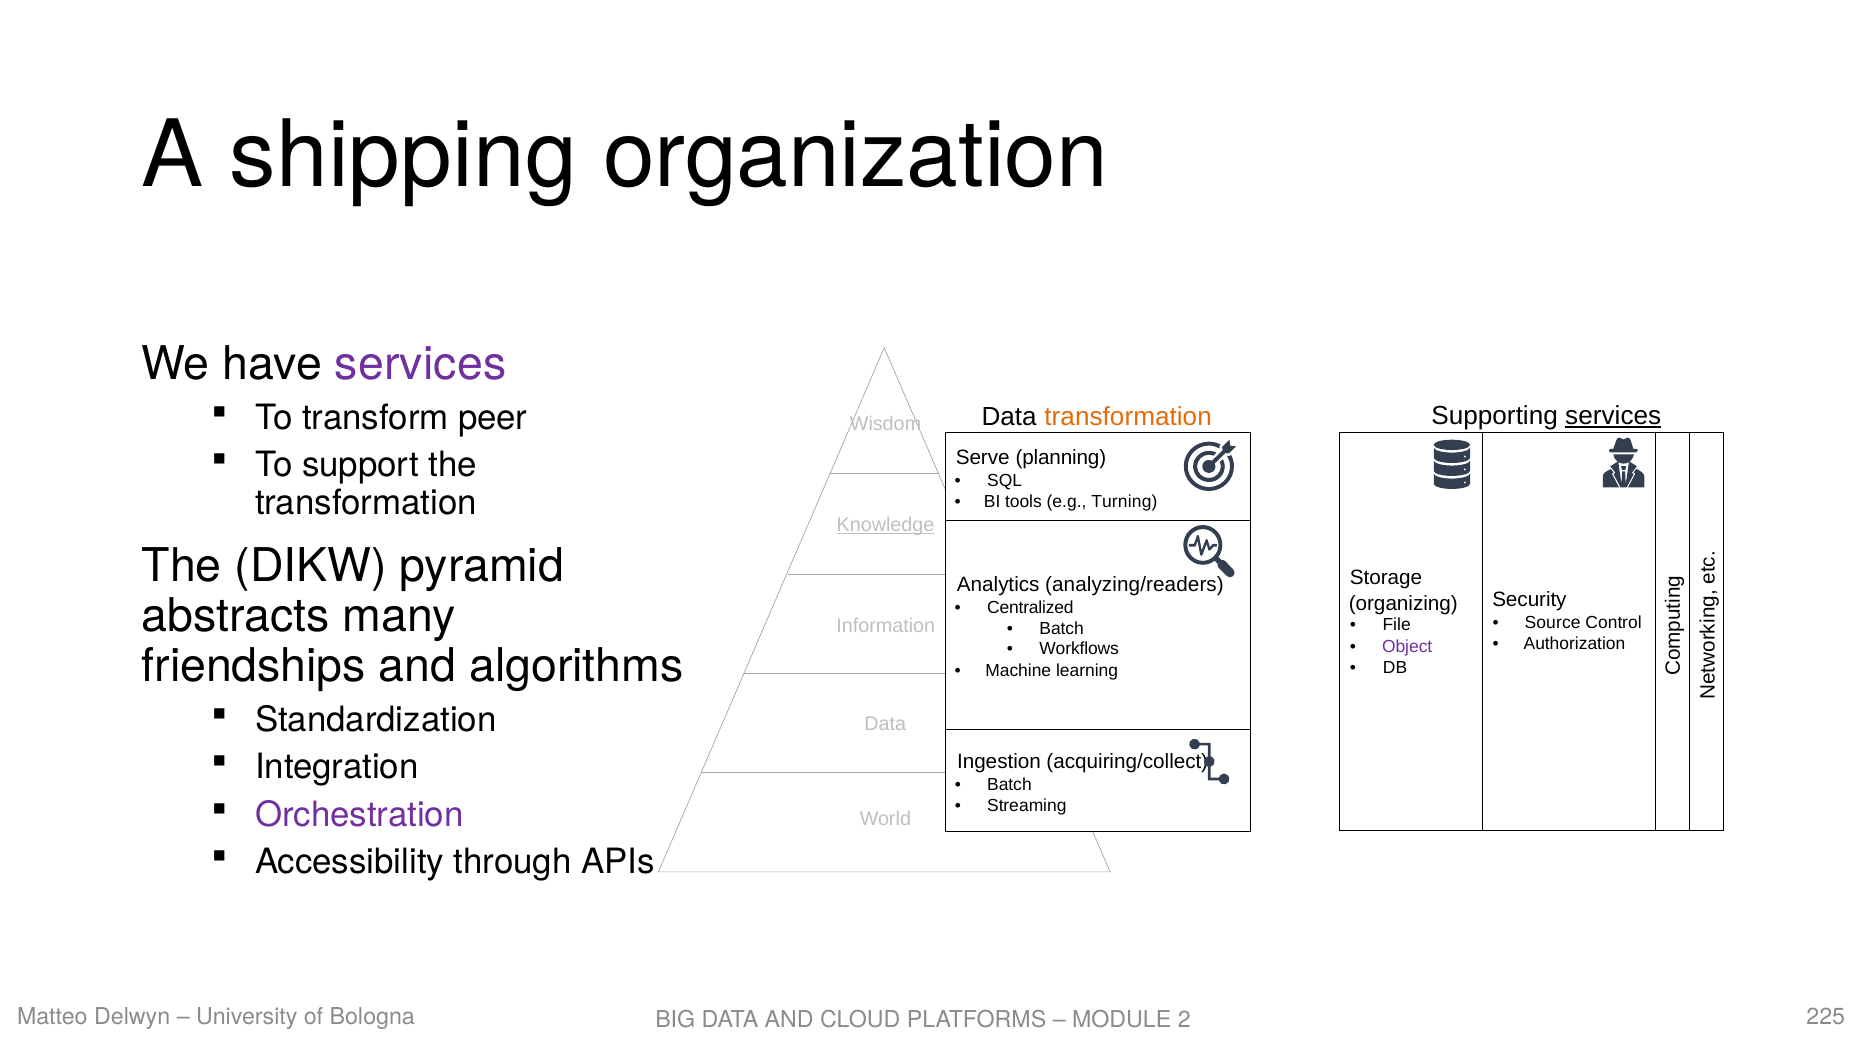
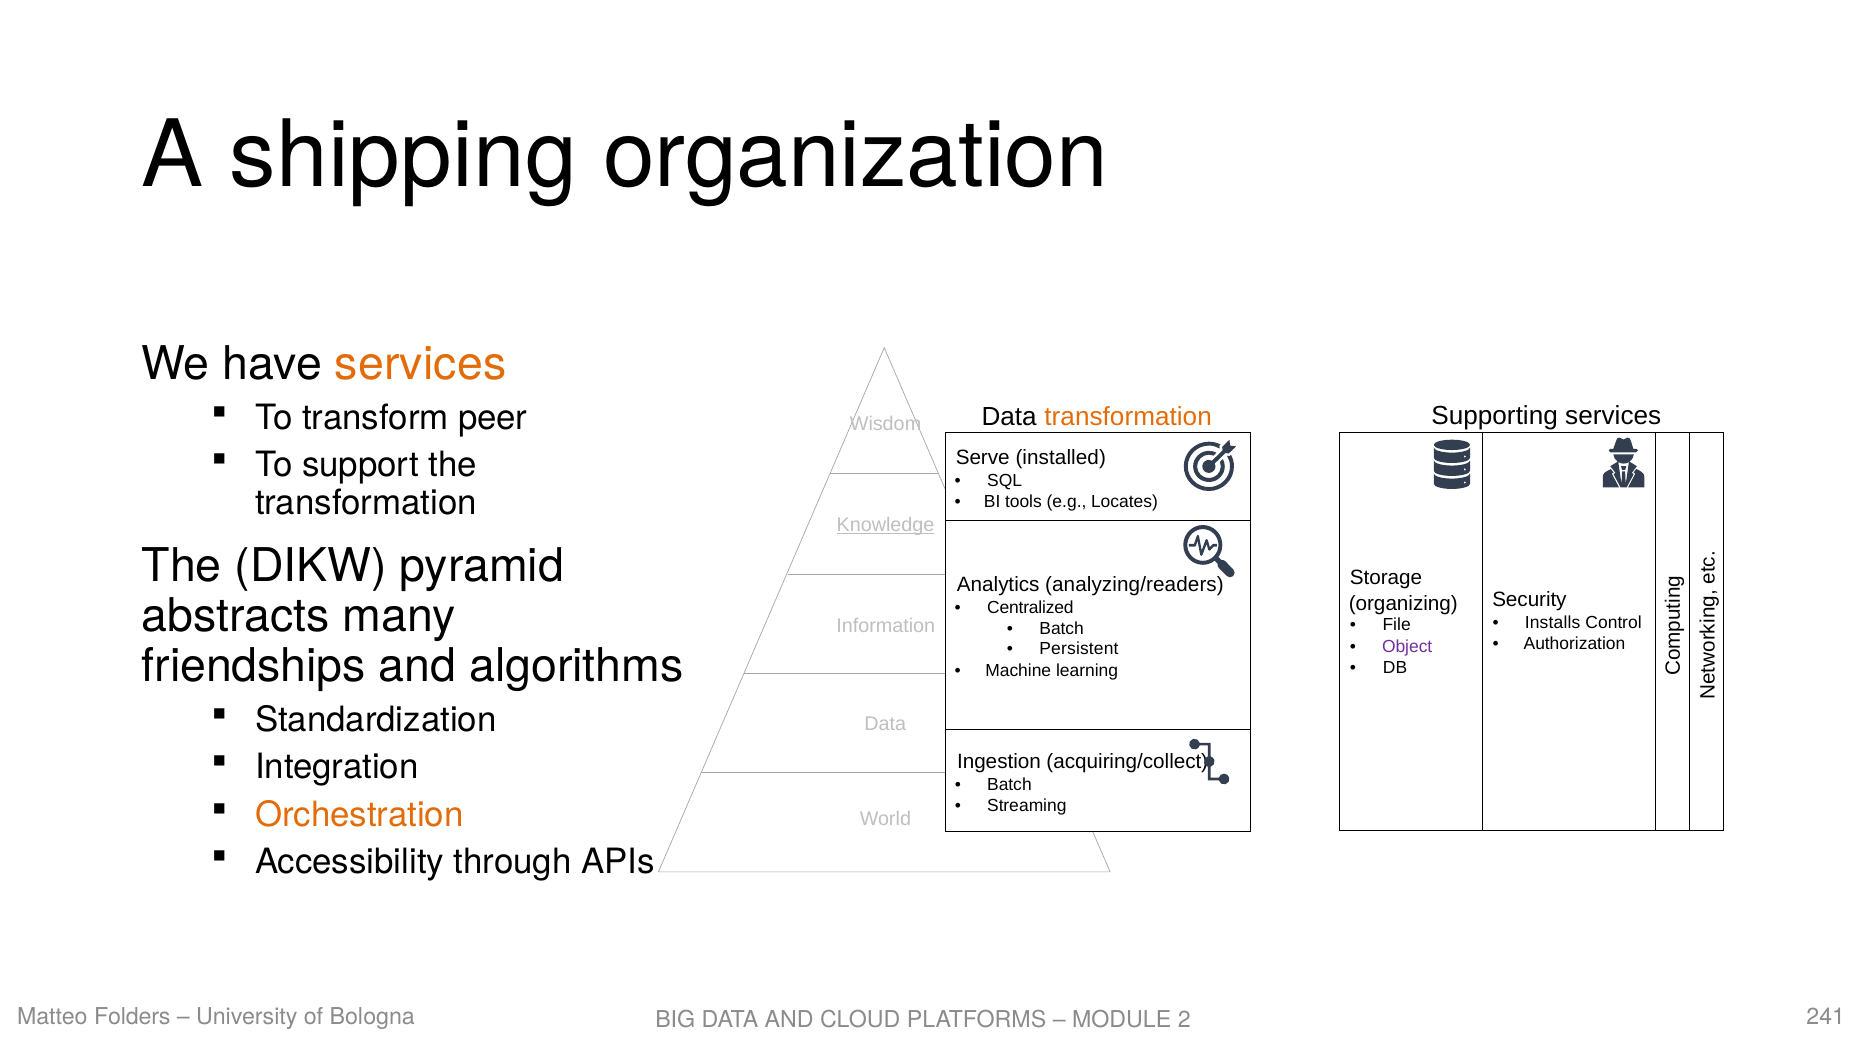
services colour: purple -> orange (420, 364)
services underline: present -> none (1613, 416)
planning: planning -> installed (1061, 458)
Turning: Turning -> Locates (1124, 502)
Source: Source -> Installs (1553, 623)
Workflows: Workflows -> Persistent (1079, 649)
Orchestration colour: purple -> orange (359, 814)
Delwyn: Delwyn -> Folders (132, 1017)
225: 225 -> 241 (1826, 1017)
